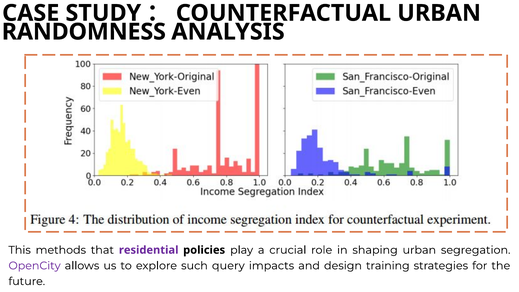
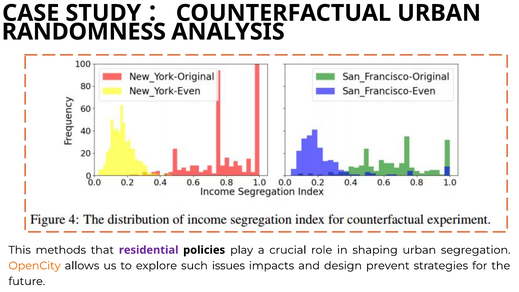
OpenCity colour: purple -> orange (35, 266)
query: query -> issues (228, 266)
training: training -> prevent (388, 266)
